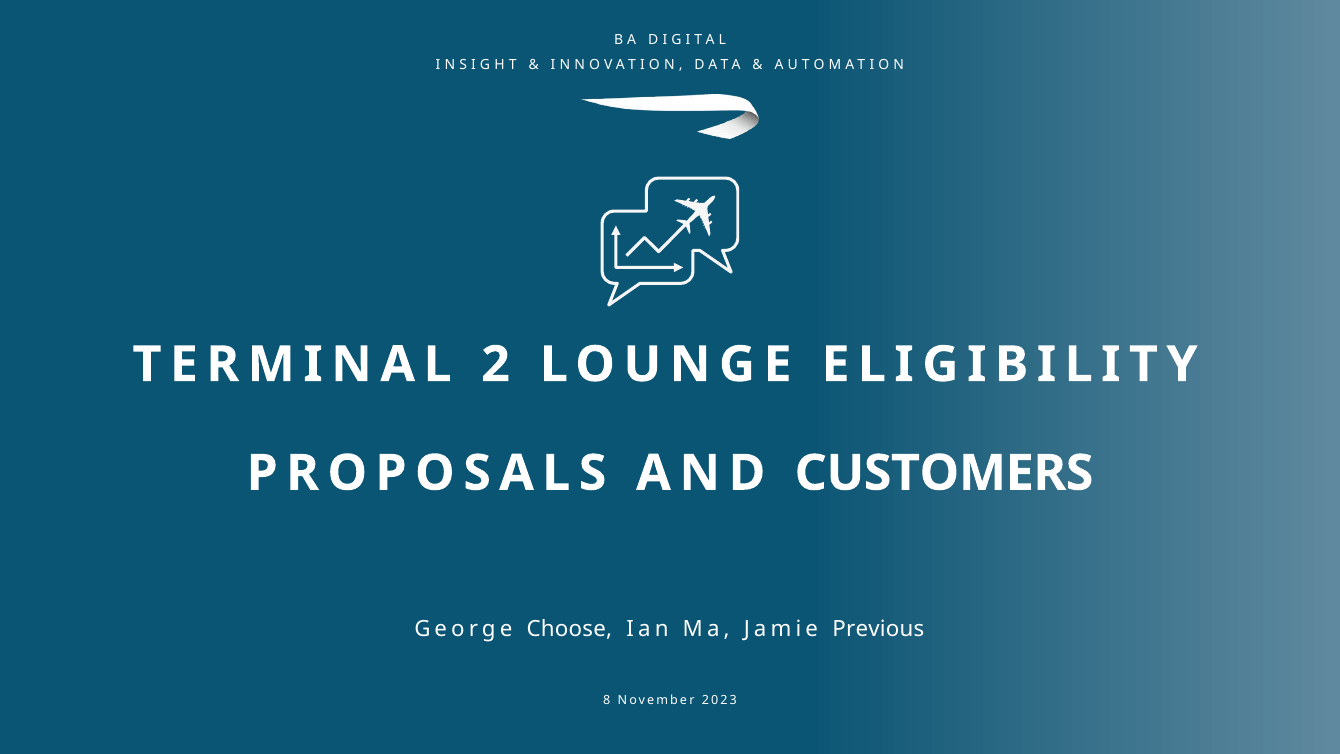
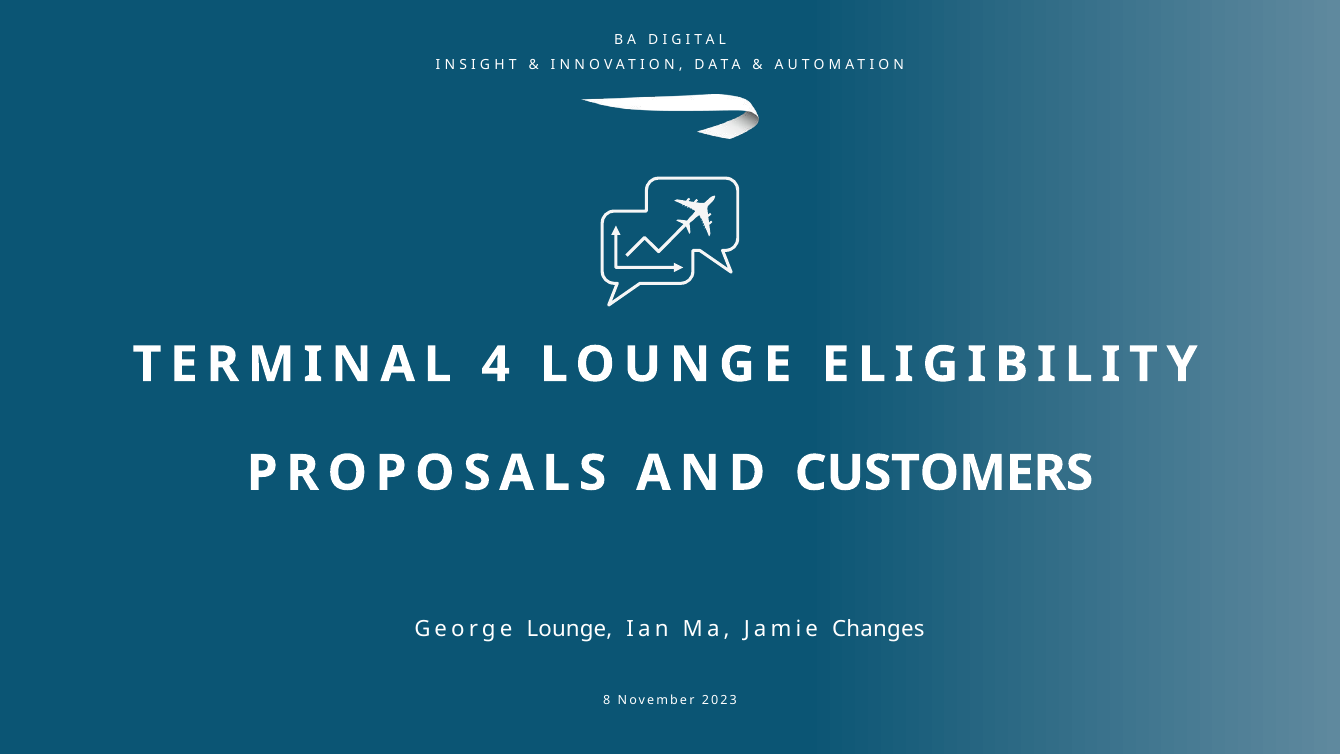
2: 2 -> 4 (496, 364)
George Choose: Choose -> Lounge (569, 629)
Previous: Previous -> Changes (878, 629)
